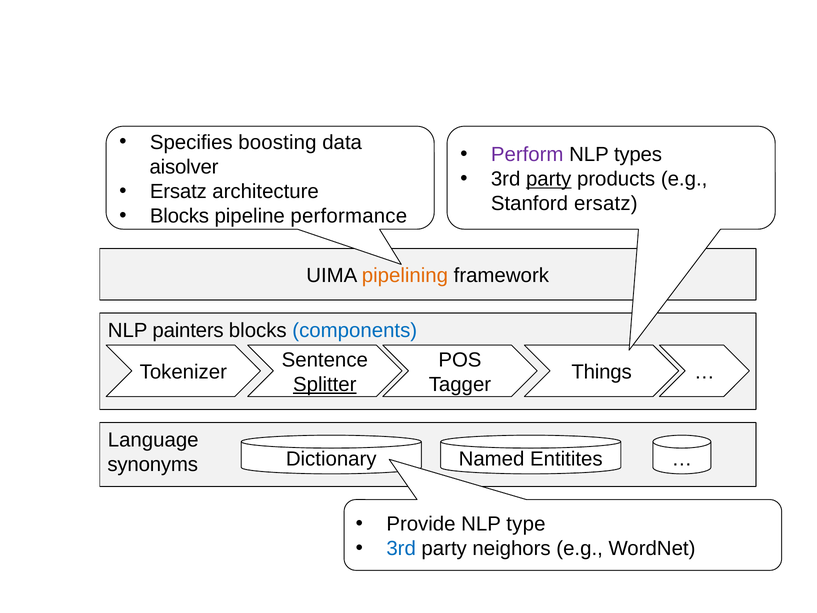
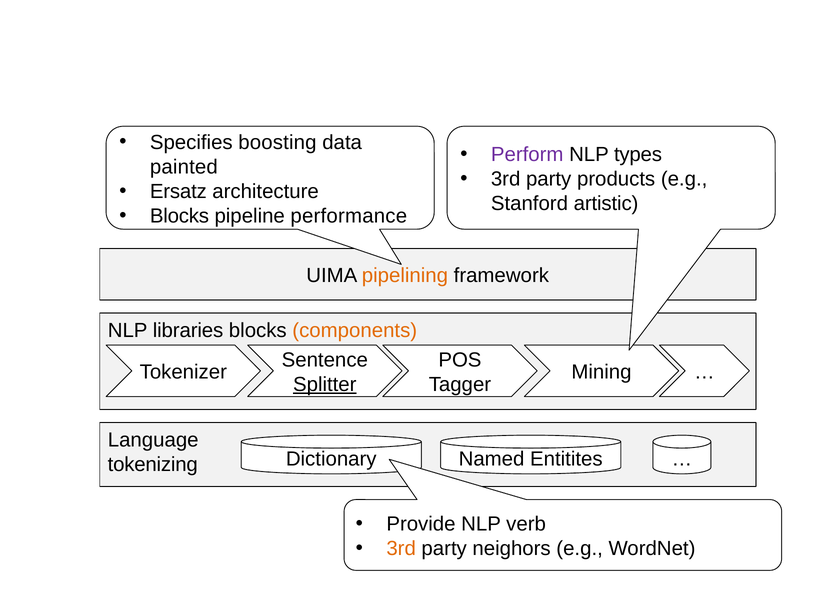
aisolver: aisolver -> painted (184, 167)
party underline: present -> none (549, 179)
Stanford ersatz: ersatz -> artistic (606, 204)
painters: painters -> libraries (188, 331)
components colour: blue -> orange (355, 331)
Things: Things -> Mining (601, 372)
synonyms: synonyms -> tokenizing (153, 464)
type: type -> verb (526, 524)
3rd colour: blue -> orange (401, 548)
